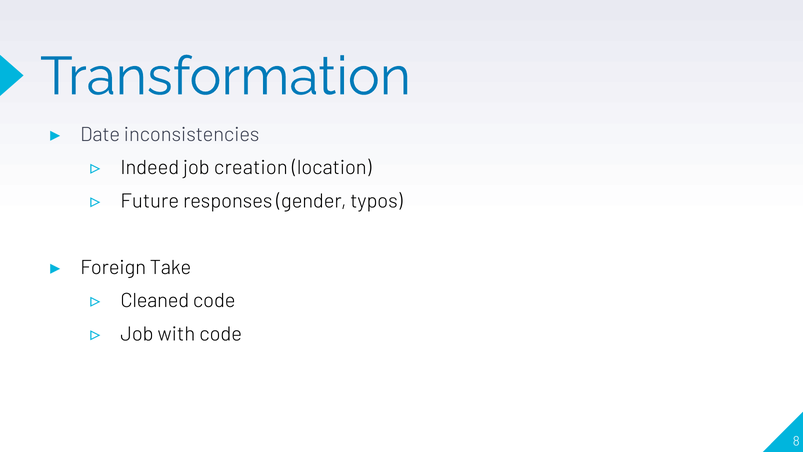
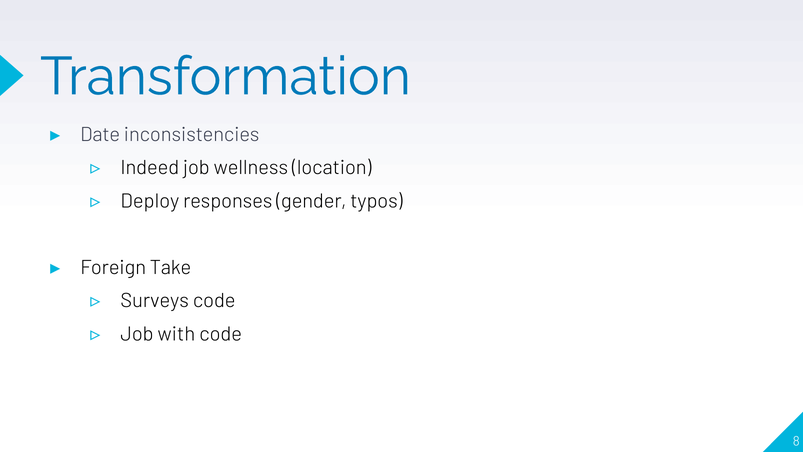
creation: creation -> wellness (251, 168)
Future: Future -> Deploy (150, 201)
Cleaned: Cleaned -> Surveys (155, 301)
